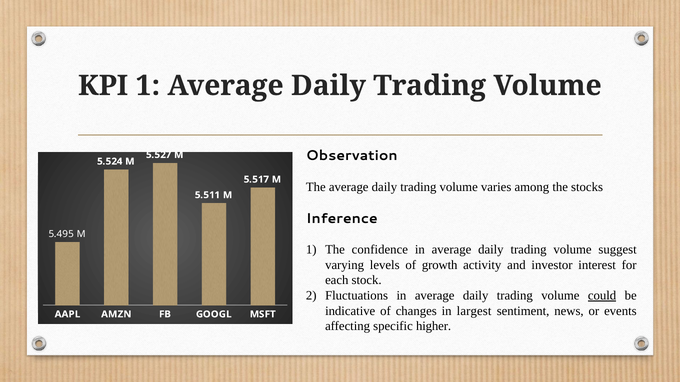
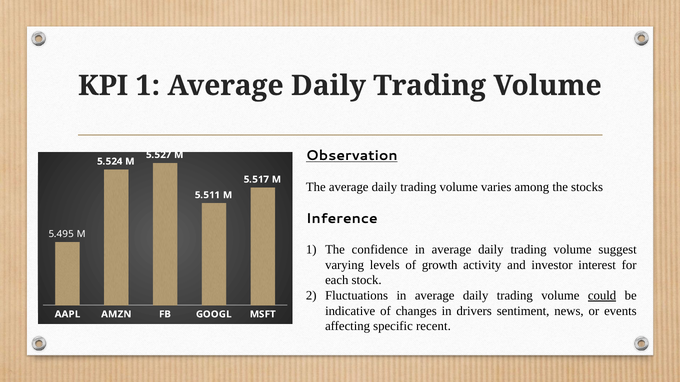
Observation underline: none -> present (352, 156)
largest: largest -> drivers (474, 311)
higher: higher -> recent (433, 327)
